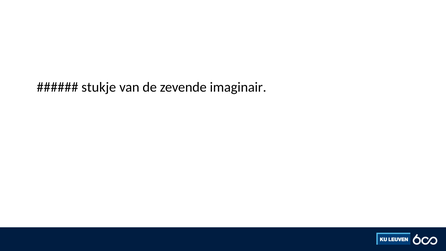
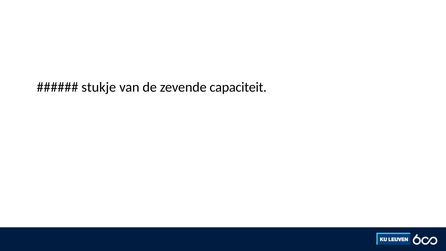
imaginair: imaginair -> capaciteit (238, 87)
